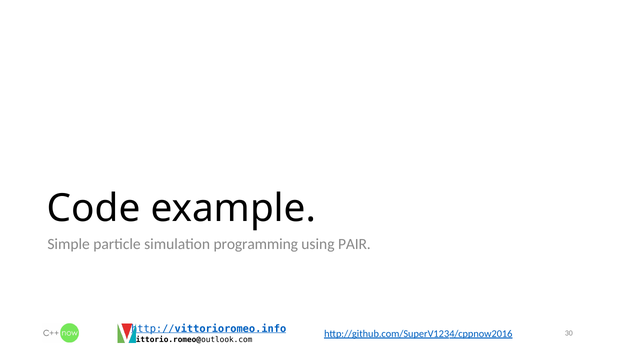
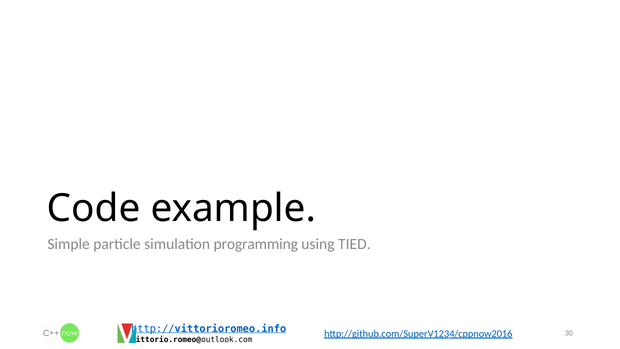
PAIR: PAIR -> TIED (354, 244)
